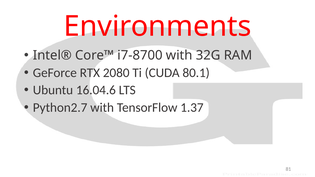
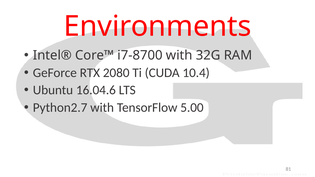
80.1: 80.1 -> 10.4 (196, 73)
1.37: 1.37 -> 5.00 (192, 108)
